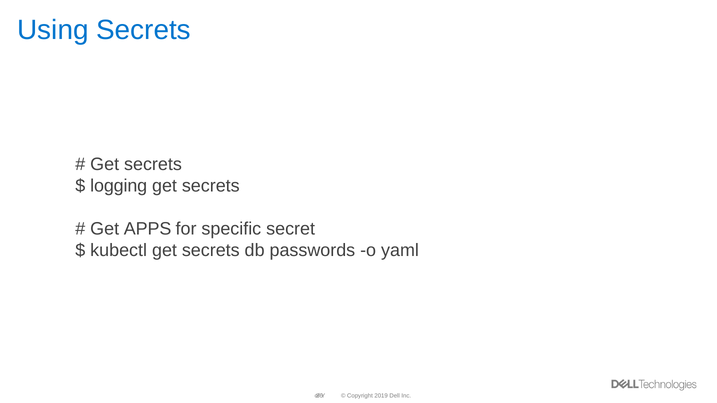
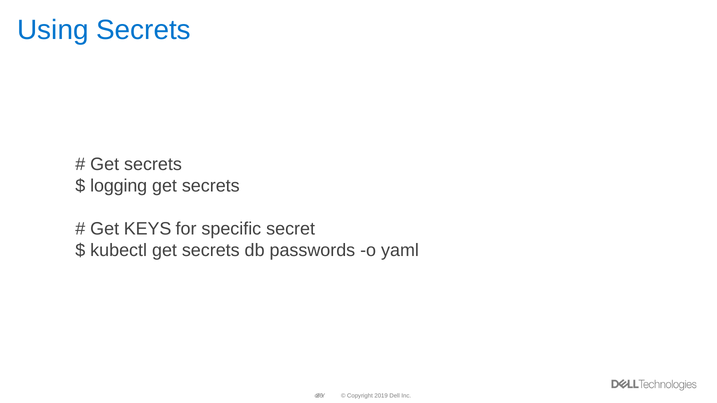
APPS: APPS -> KEYS (148, 229)
